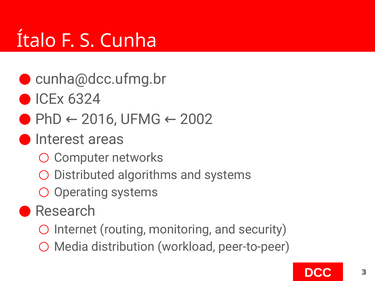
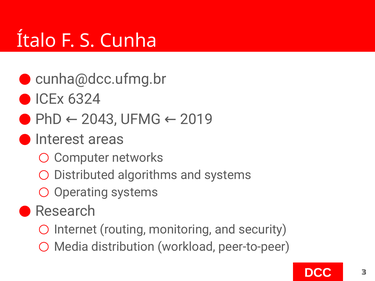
2016: 2016 -> 2043 (99, 119)
2002: 2002 -> 2019 (196, 119)
